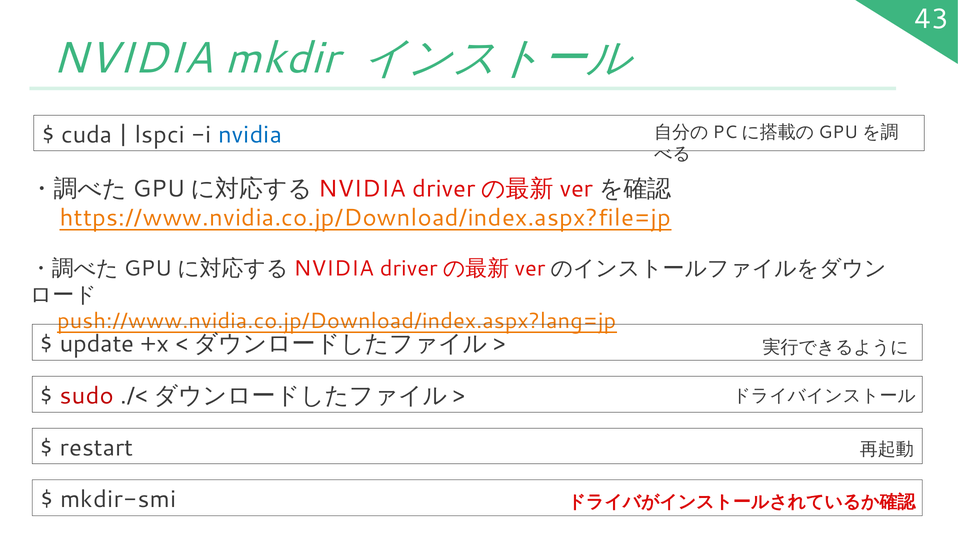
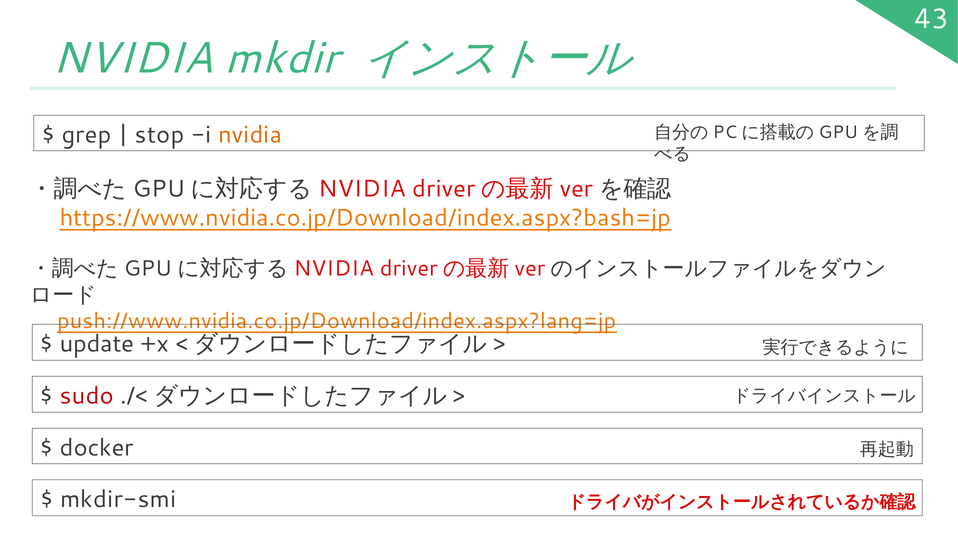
cuda: cuda -> grep (86, 135)
lspci: lspci -> stop (160, 135)
nvidia colour: blue -> orange (250, 135)
https://www.nvidia.co.jp/Download/index.aspx?file=jp: https://www.nvidia.co.jp/Download/index.aspx?file=jp -> https://www.nvidia.co.jp/Download/index.aspx?bash=jp (365, 218)
restart: restart -> docker (97, 448)
